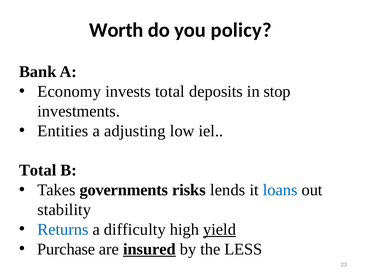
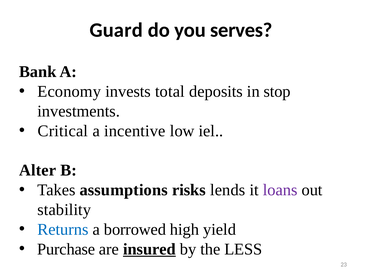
Worth: Worth -> Guard (116, 30)
policy: policy -> serves (241, 30)
Entities: Entities -> Critical (63, 131)
adjusting: adjusting -> incentive (135, 131)
Total: Total -> Alter (38, 170)
governments: governments -> assumptions (124, 190)
loans colour: blue -> purple (280, 190)
difficulty: difficulty -> borrowed (135, 229)
yield underline: present -> none (220, 229)
